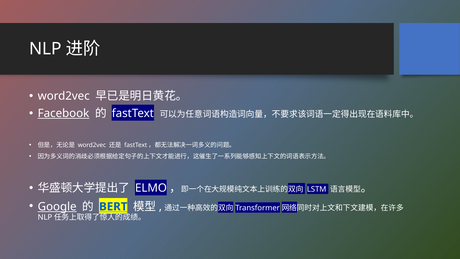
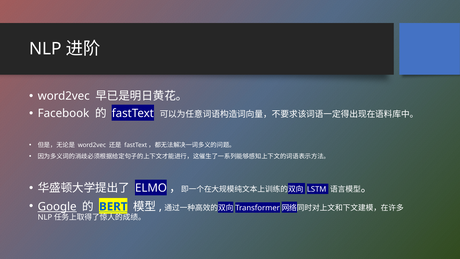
Facebook underline: present -> none (64, 113)
